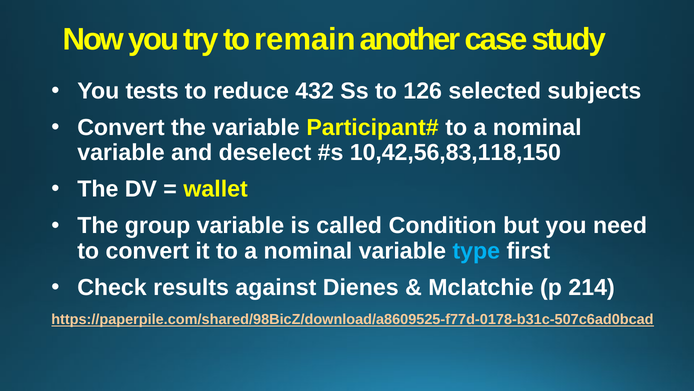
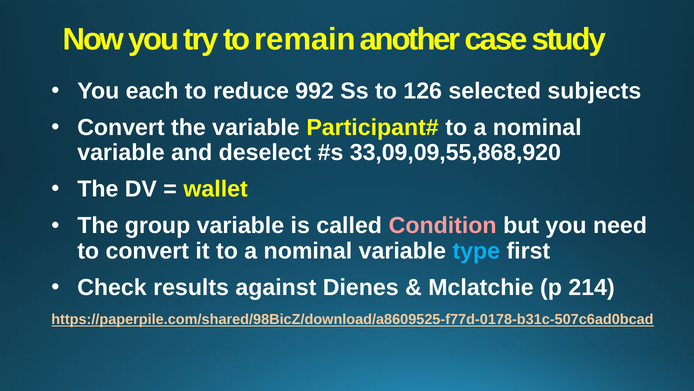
tests: tests -> each (152, 91)
432: 432 -> 992 (315, 91)
10,42,56,83,118,150: 10,42,56,83,118,150 -> 33,09,09,55,868,920 (455, 152)
Condition colour: white -> pink (443, 225)
